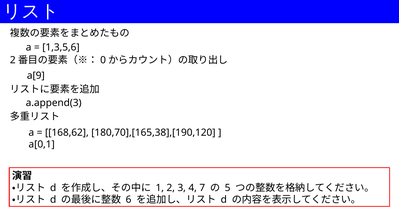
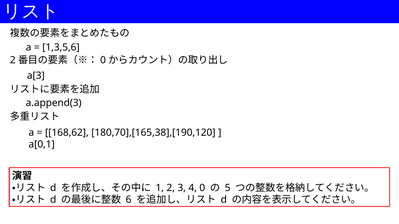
a[9: a[9 -> a[3 (36, 76)
4 7: 7 -> 0 (202, 188)
